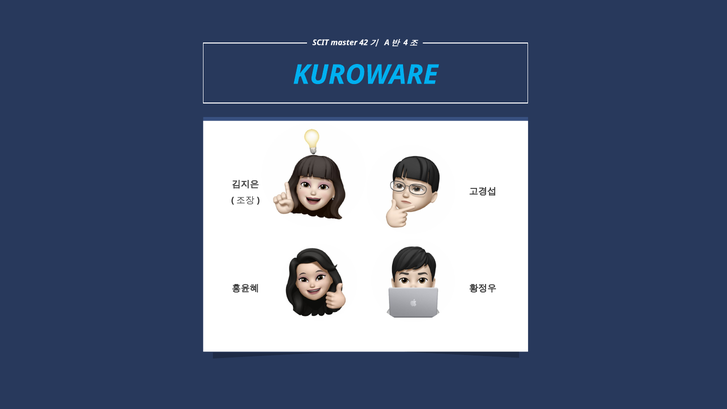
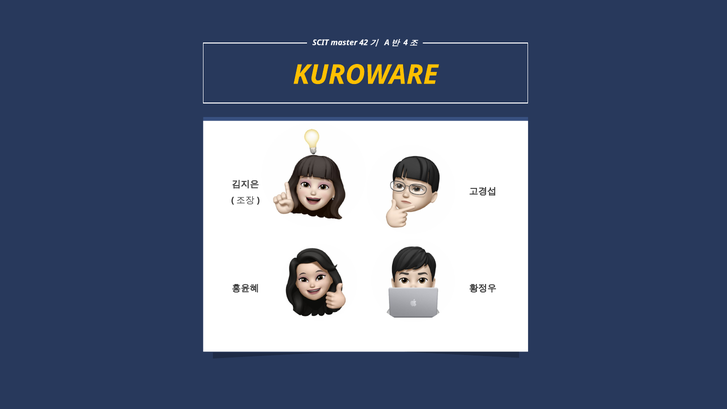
KUROWARE colour: light blue -> yellow (365, 75)
